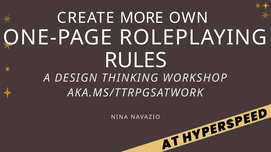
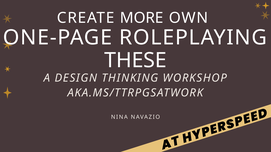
RULES: RULES -> THESE (136, 61)
